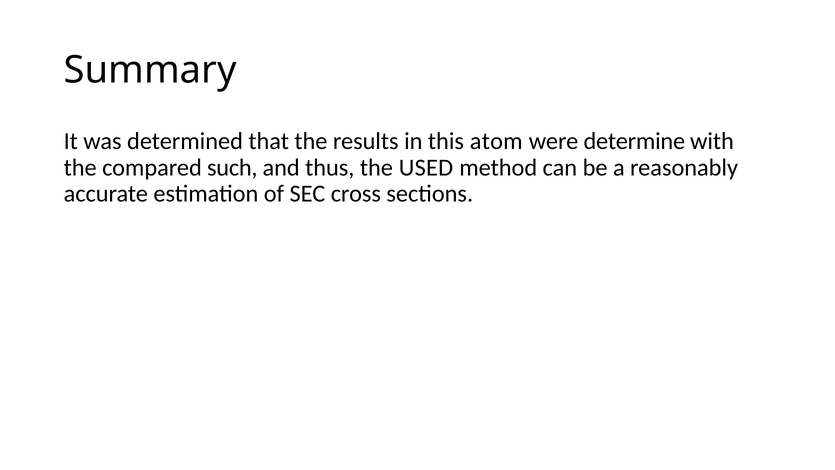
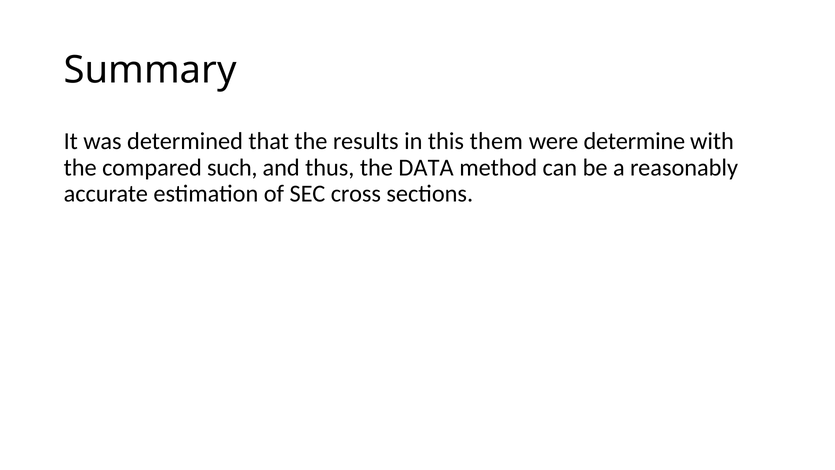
atom: atom -> them (496, 141)
USED: USED -> DATA (426, 167)
